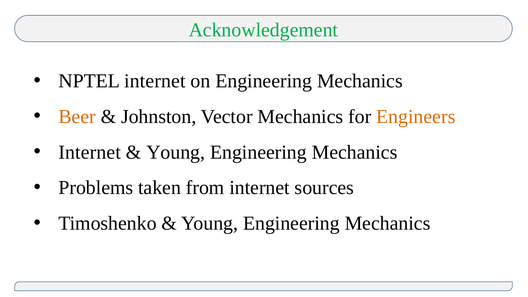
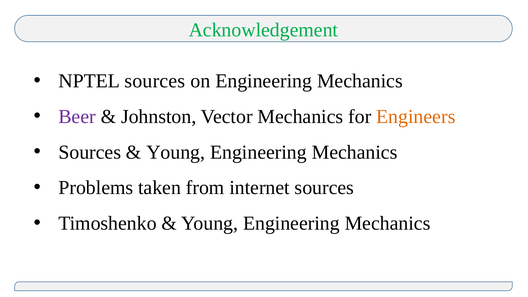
NPTEL internet: internet -> sources (155, 81)
Beer colour: orange -> purple (77, 117)
Internet: Internet -> Sources (90, 152)
